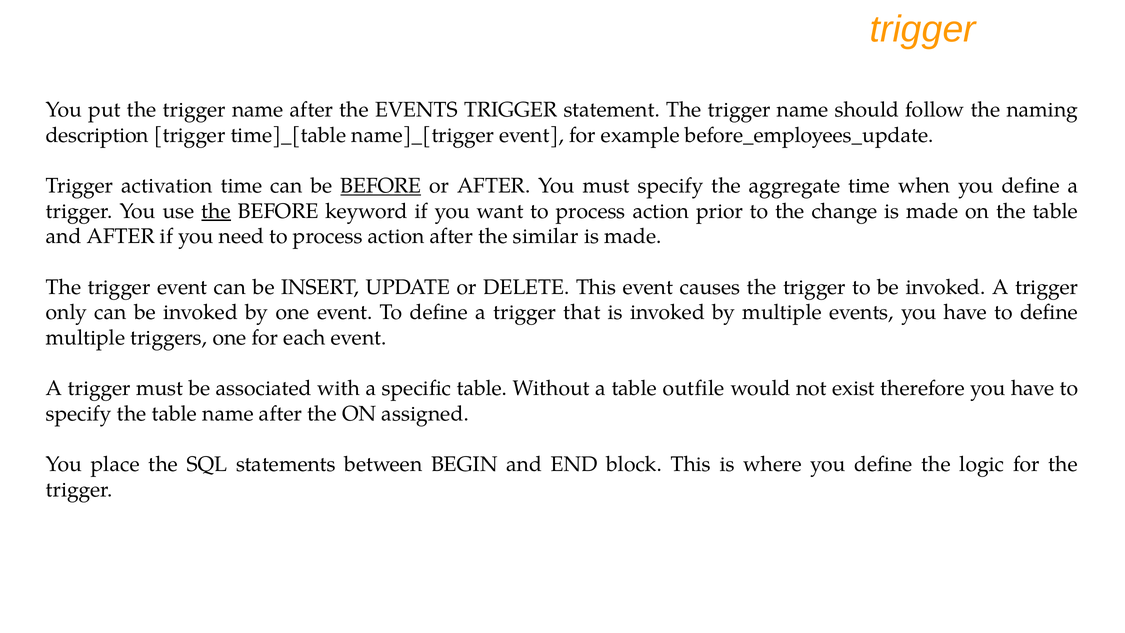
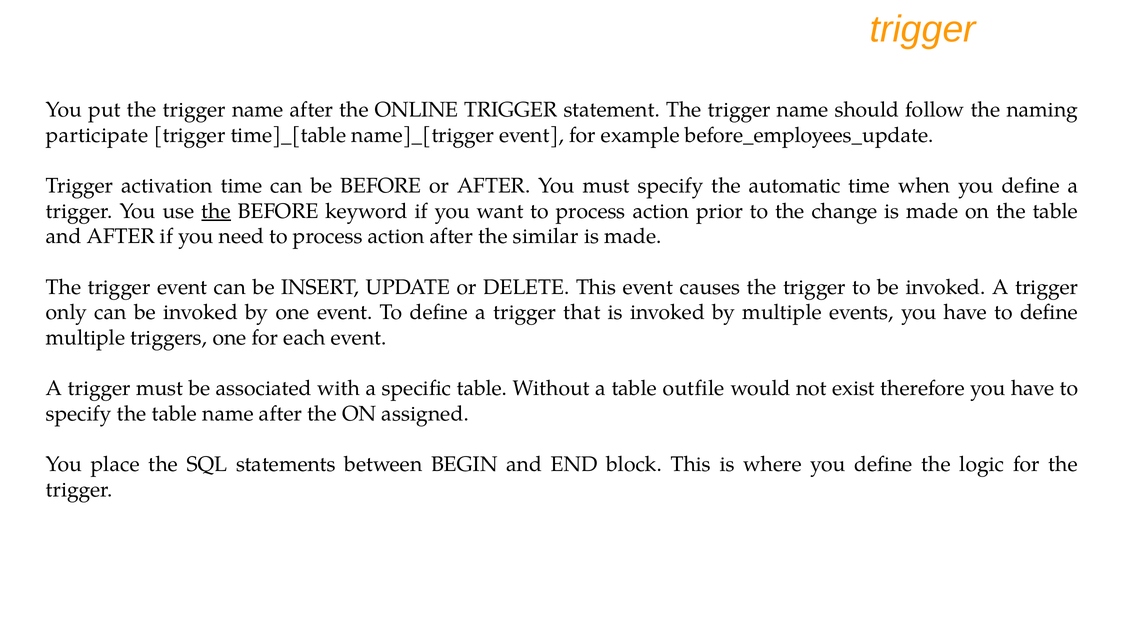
the EVENTS: EVENTS -> ONLINE (417, 110)
description: description -> participate (97, 135)
BEFORE underline: present -> none (381, 186)
aggregate: aggregate -> automatic (795, 186)
